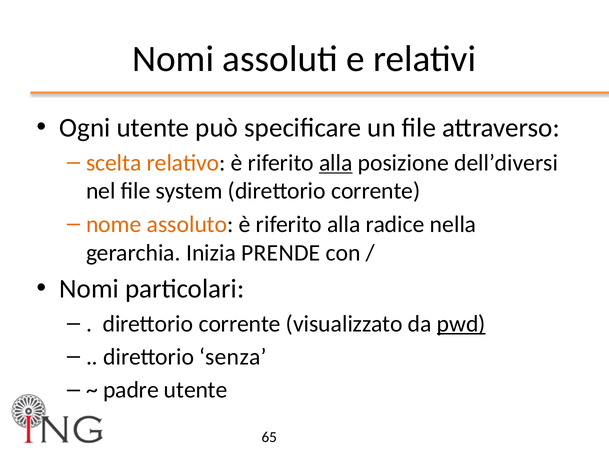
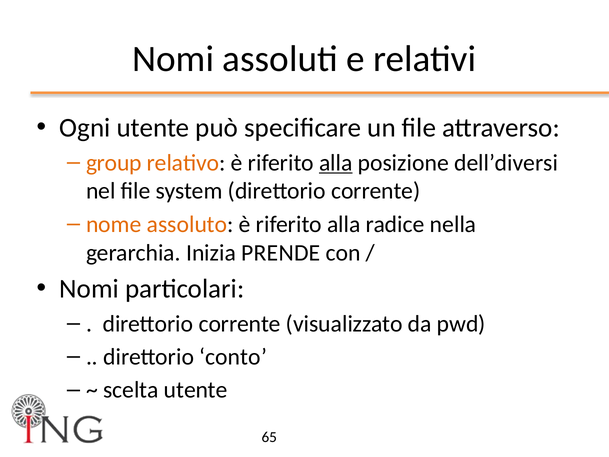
scelta: scelta -> group (114, 163)
pwd underline: present -> none (461, 324)
senza: senza -> conto (233, 357)
padre: padre -> scelta (131, 390)
